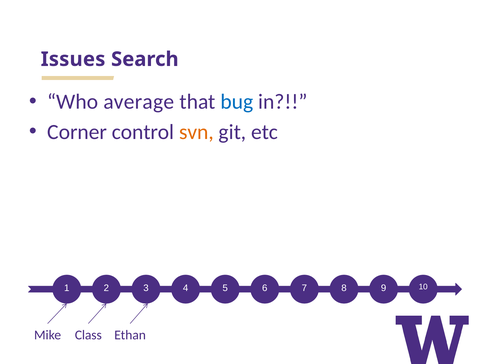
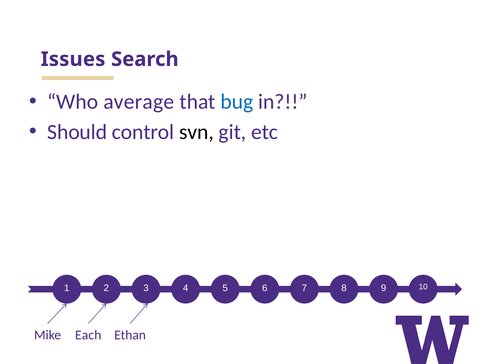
Corner: Corner -> Should (77, 132)
svn colour: orange -> black (196, 132)
Class: Class -> Each (88, 335)
